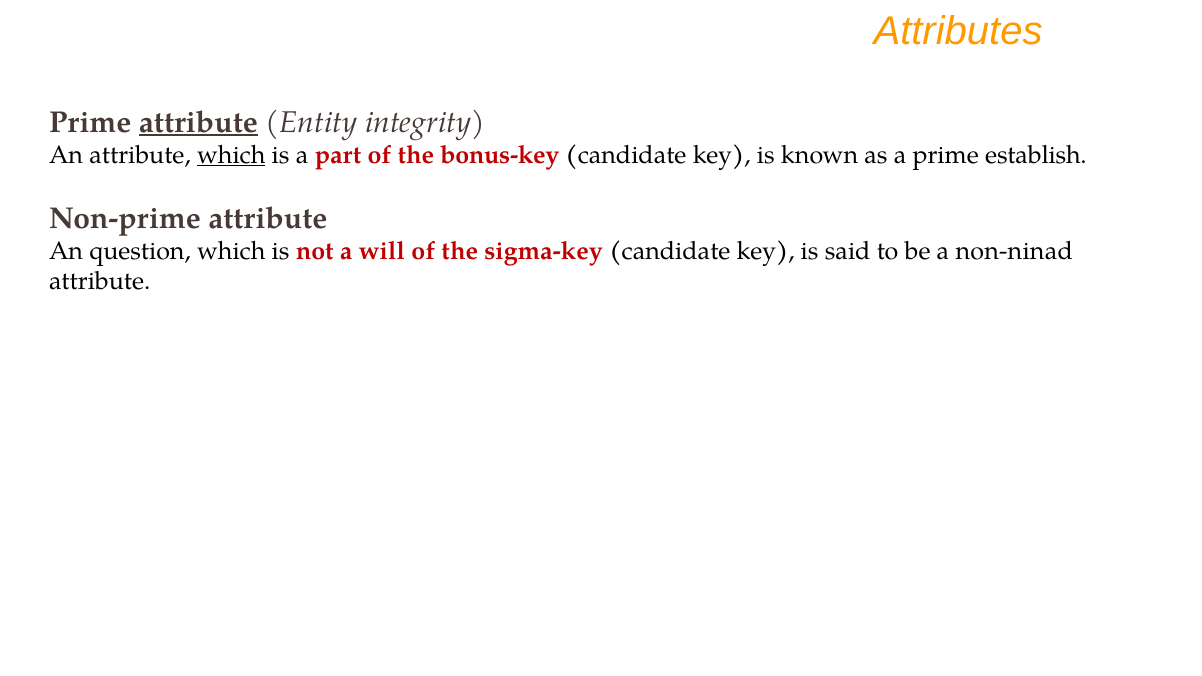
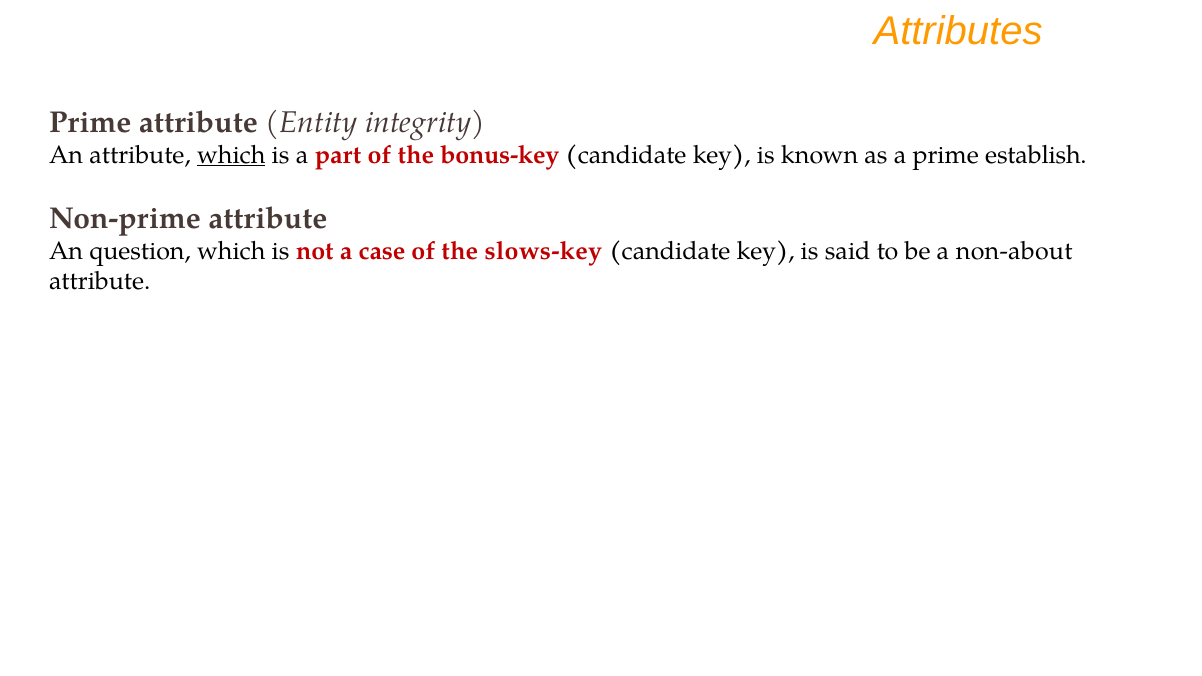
attribute underline: present -> none (198, 122)
will: will -> case (382, 251)
sigma-key: sigma-key -> slows-key (543, 251)
non-ninad: non-ninad -> non-about (1014, 251)
